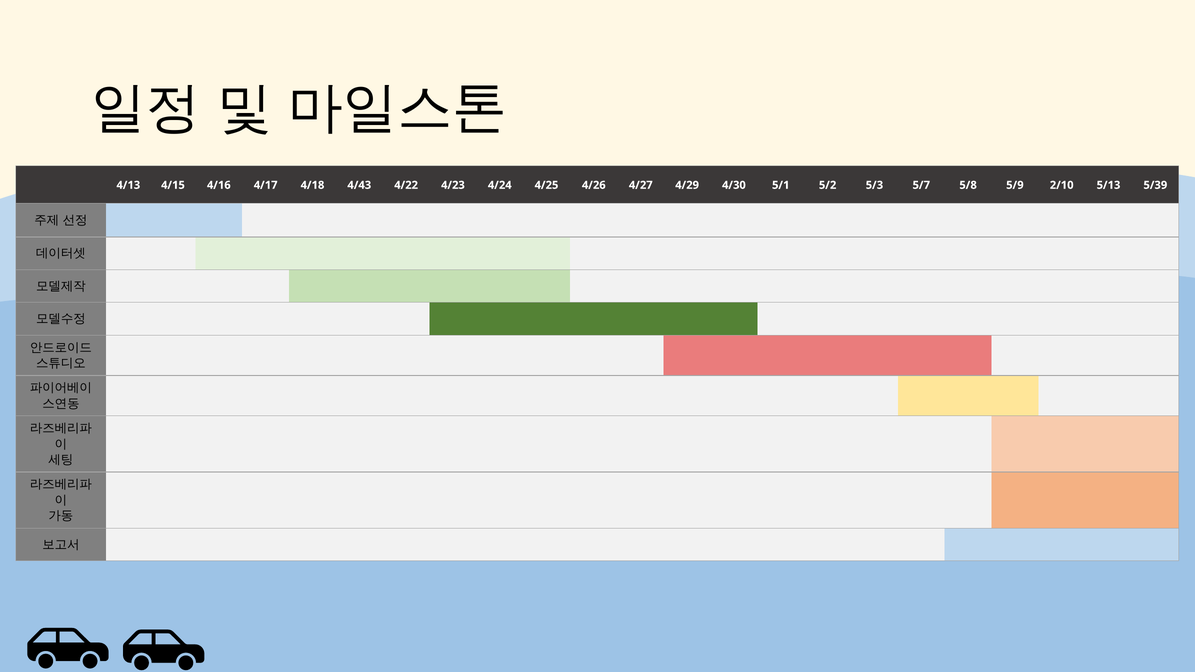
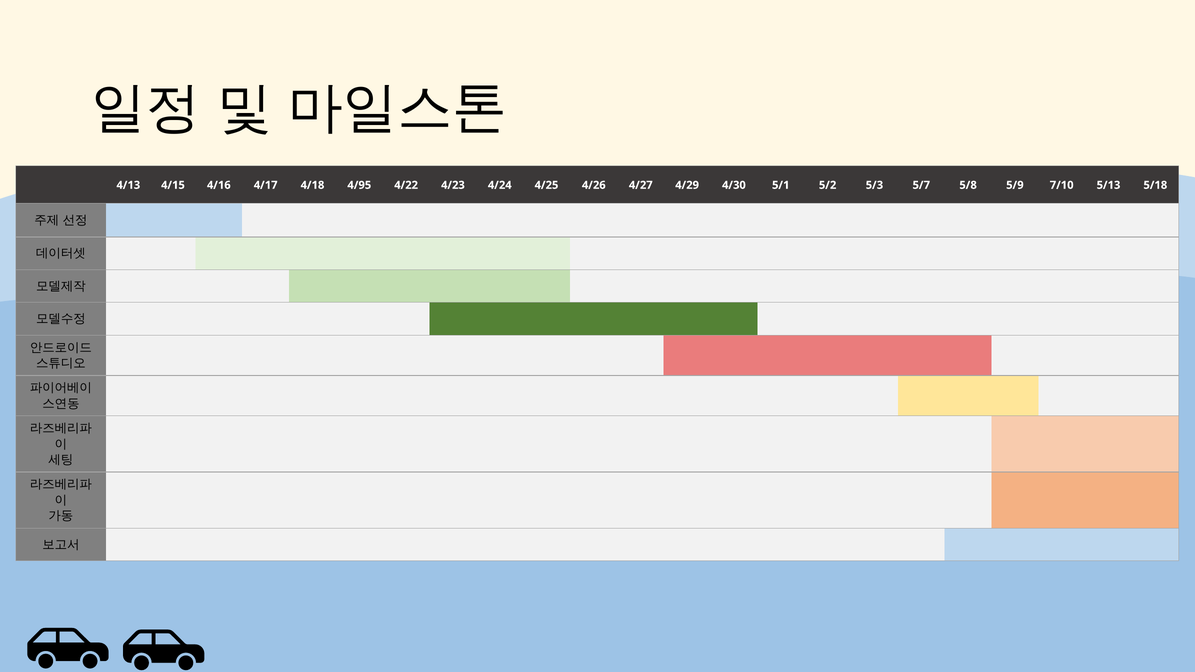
4/43: 4/43 -> 4/95 (359, 185)
2/10: 2/10 -> 7/10 (1062, 185)
5/39: 5/39 -> 5/18 (1155, 185)
